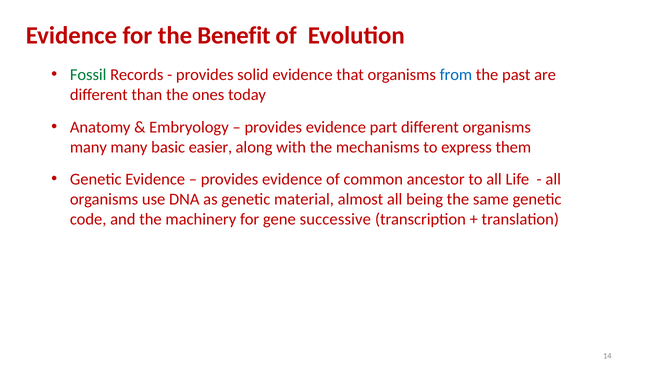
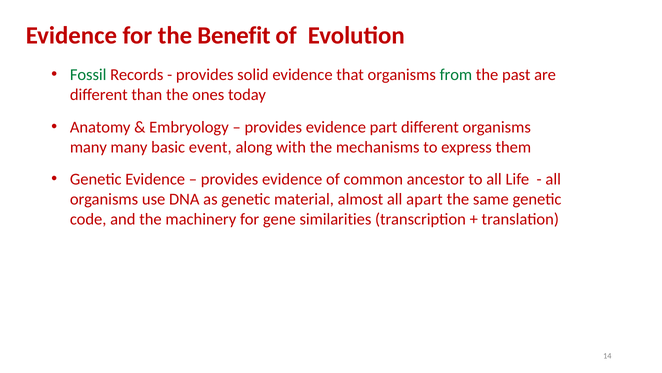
from colour: blue -> green (456, 75)
easier: easier -> event (210, 147)
being: being -> apart (424, 199)
successive: successive -> similarities (335, 219)
